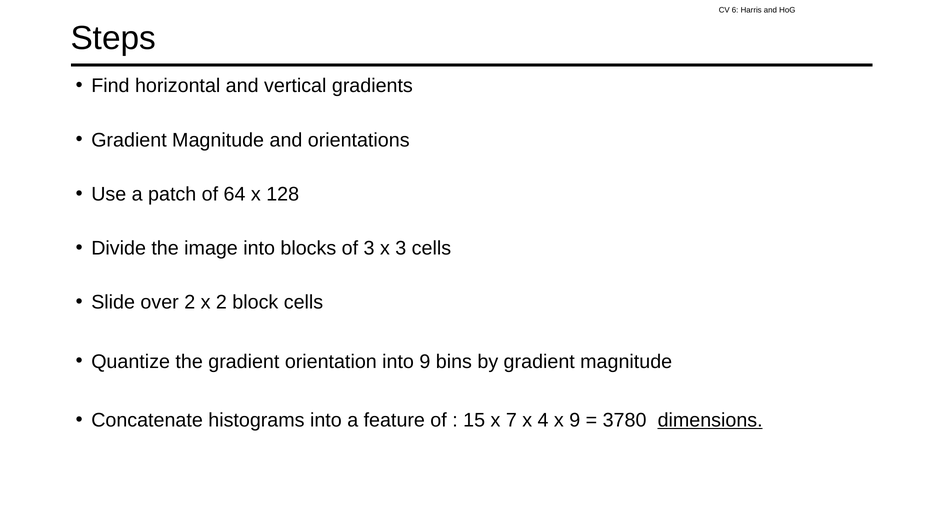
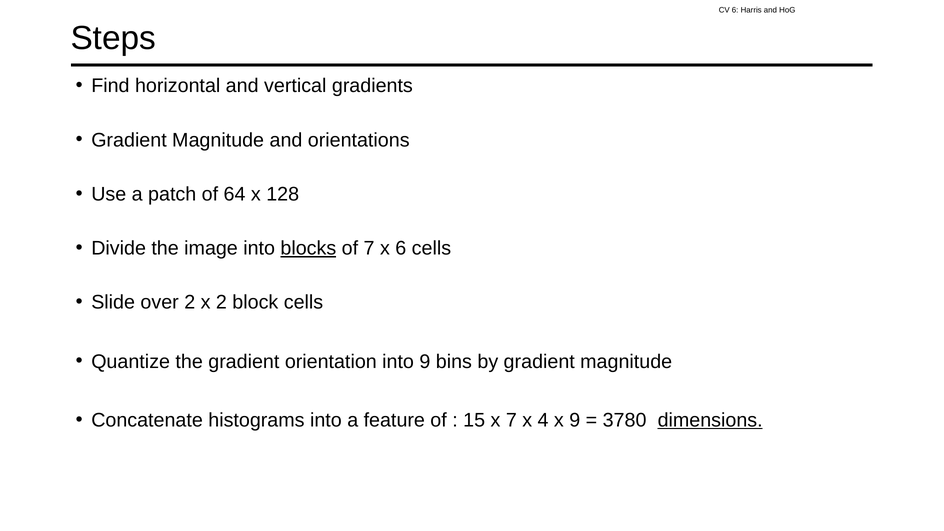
blocks underline: none -> present (308, 248)
of 3: 3 -> 7 (369, 248)
x 3: 3 -> 6 (401, 248)
